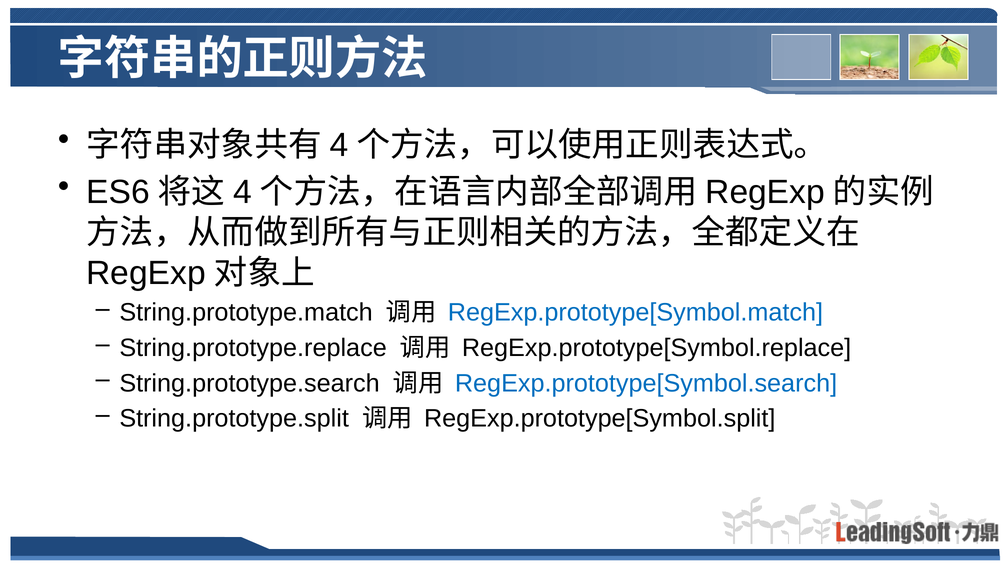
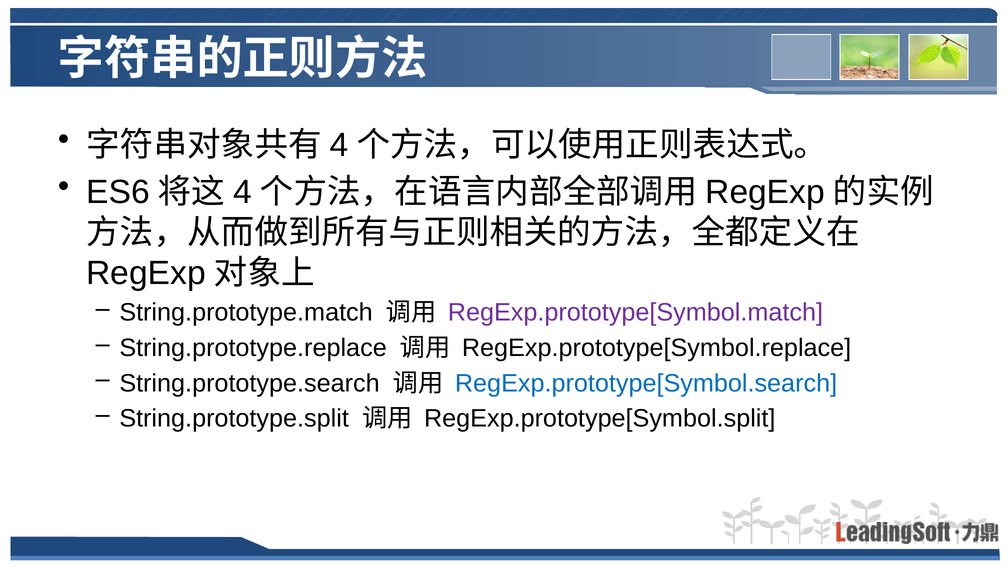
RegExp.prototype[Symbol.match colour: blue -> purple (635, 313)
